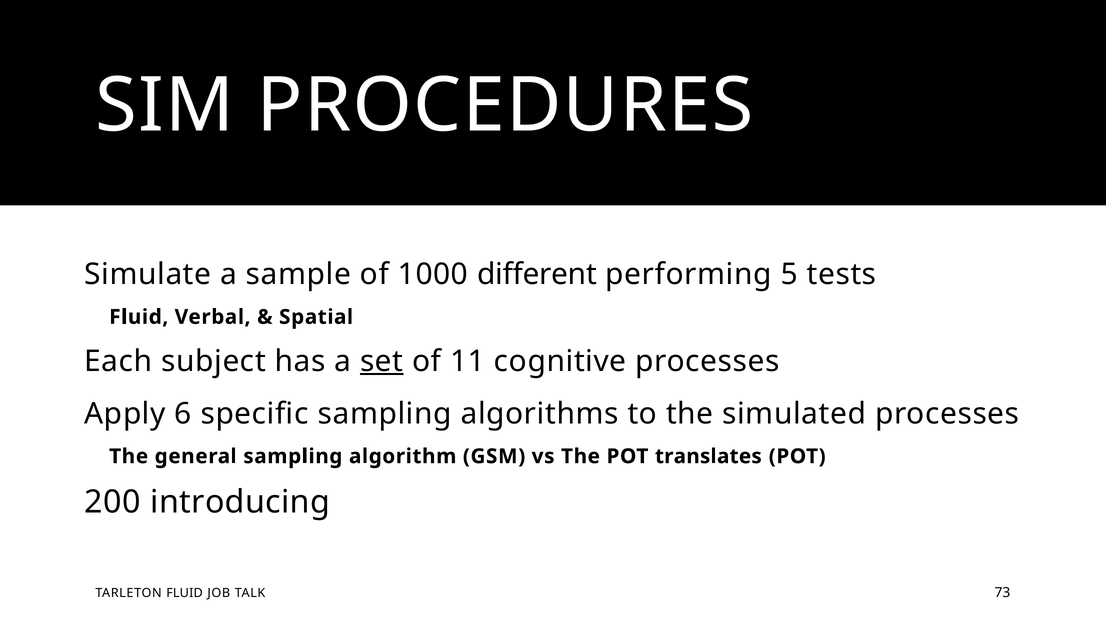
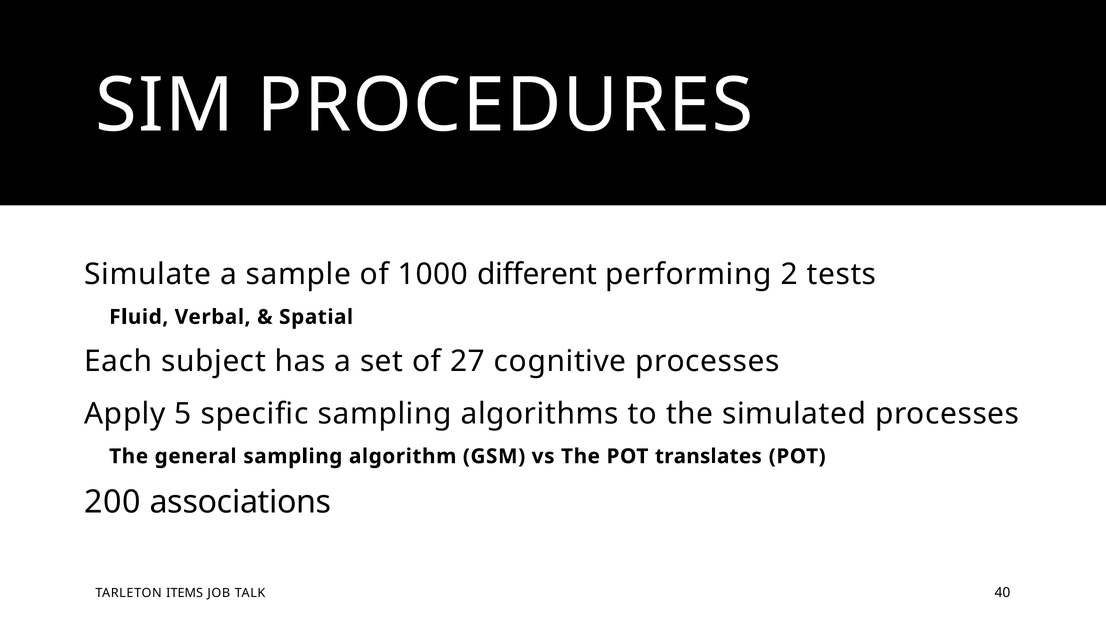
5: 5 -> 2 (789, 274)
set underline: present -> none (382, 361)
11: 11 -> 27 (467, 361)
6: 6 -> 5 (183, 414)
introducing: introducing -> associations (240, 502)
TARLETON FLUID: FLUID -> ITEMS (185, 593)
73: 73 -> 40 (1002, 593)
